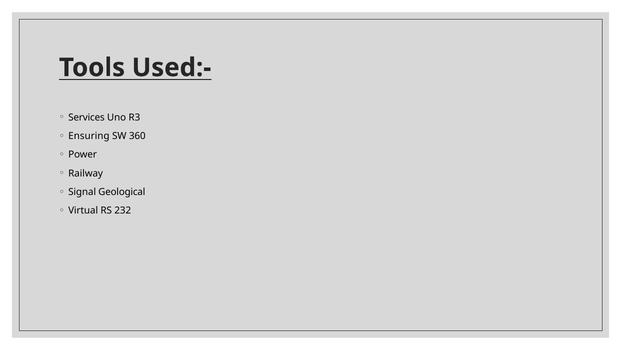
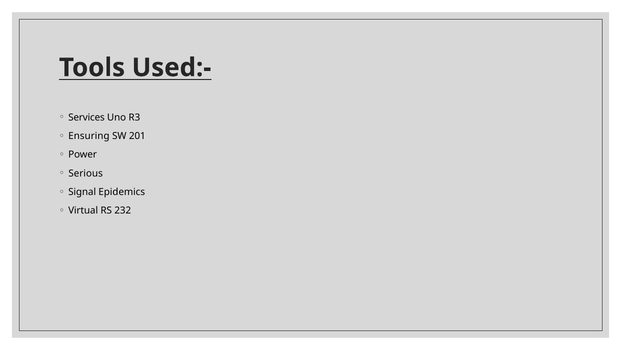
360: 360 -> 201 (137, 136)
Railway: Railway -> Serious (86, 173)
Geological: Geological -> Epidemics (122, 192)
